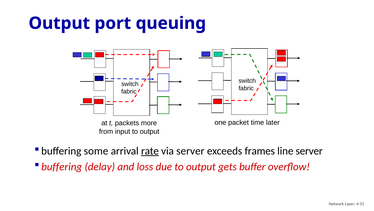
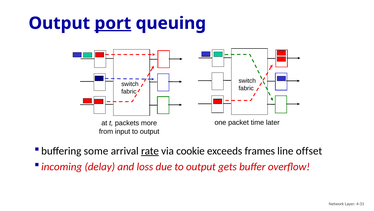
port underline: none -> present (113, 23)
via server: server -> cookie (190, 151)
line server: server -> offset (309, 151)
buffering: buffering -> incoming (62, 166)
